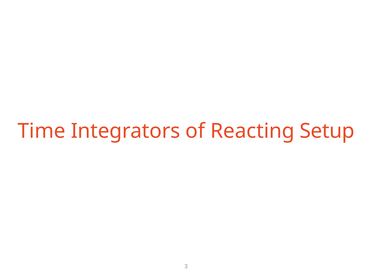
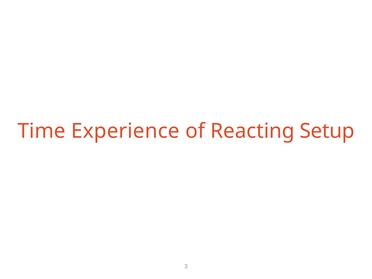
Integrators: Integrators -> Experience (125, 131)
